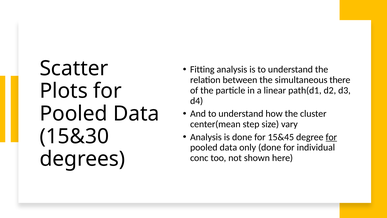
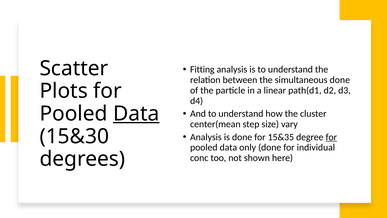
simultaneous there: there -> done (340, 80)
Data underline: none -> present (136, 114)
15&45: 15&45 -> 15&35 (281, 137)
